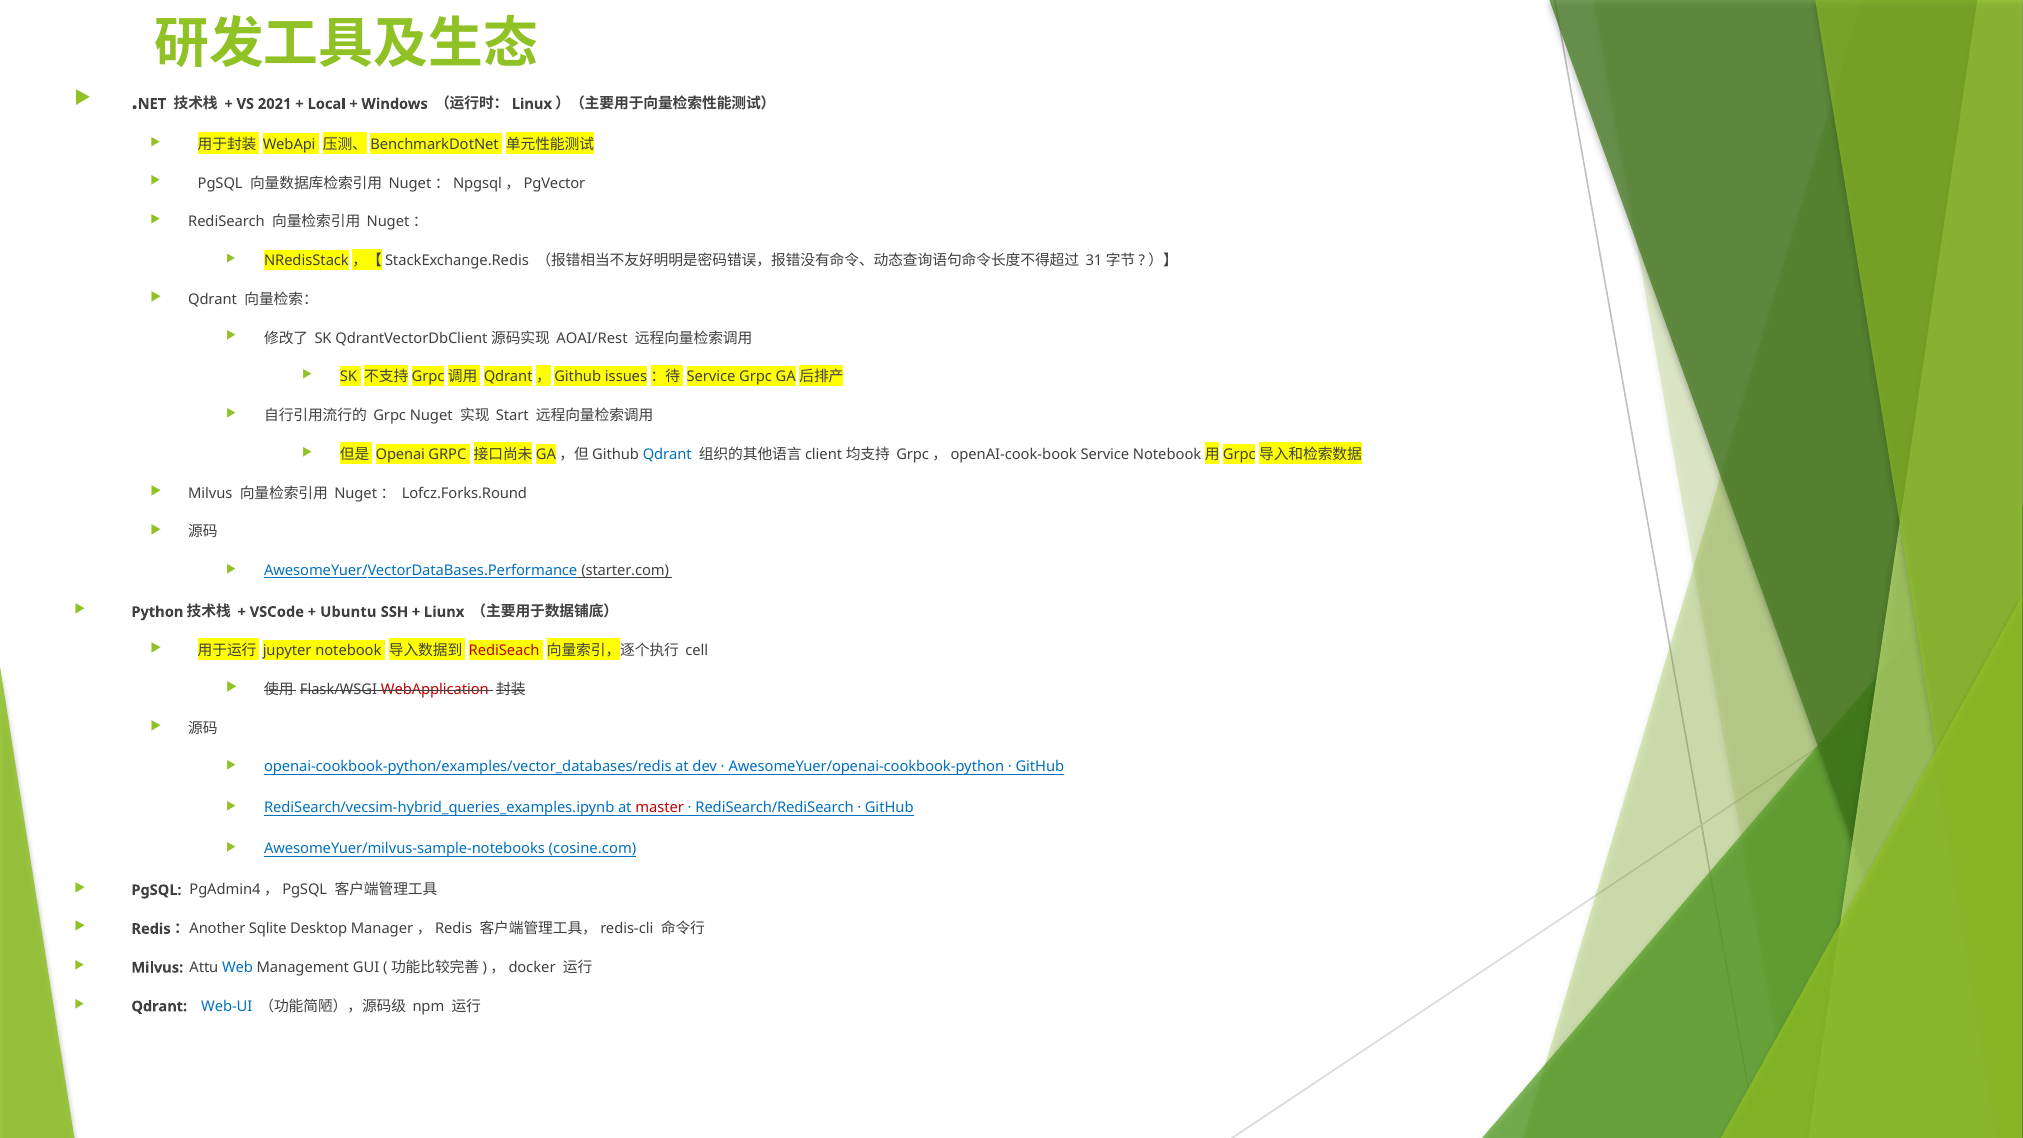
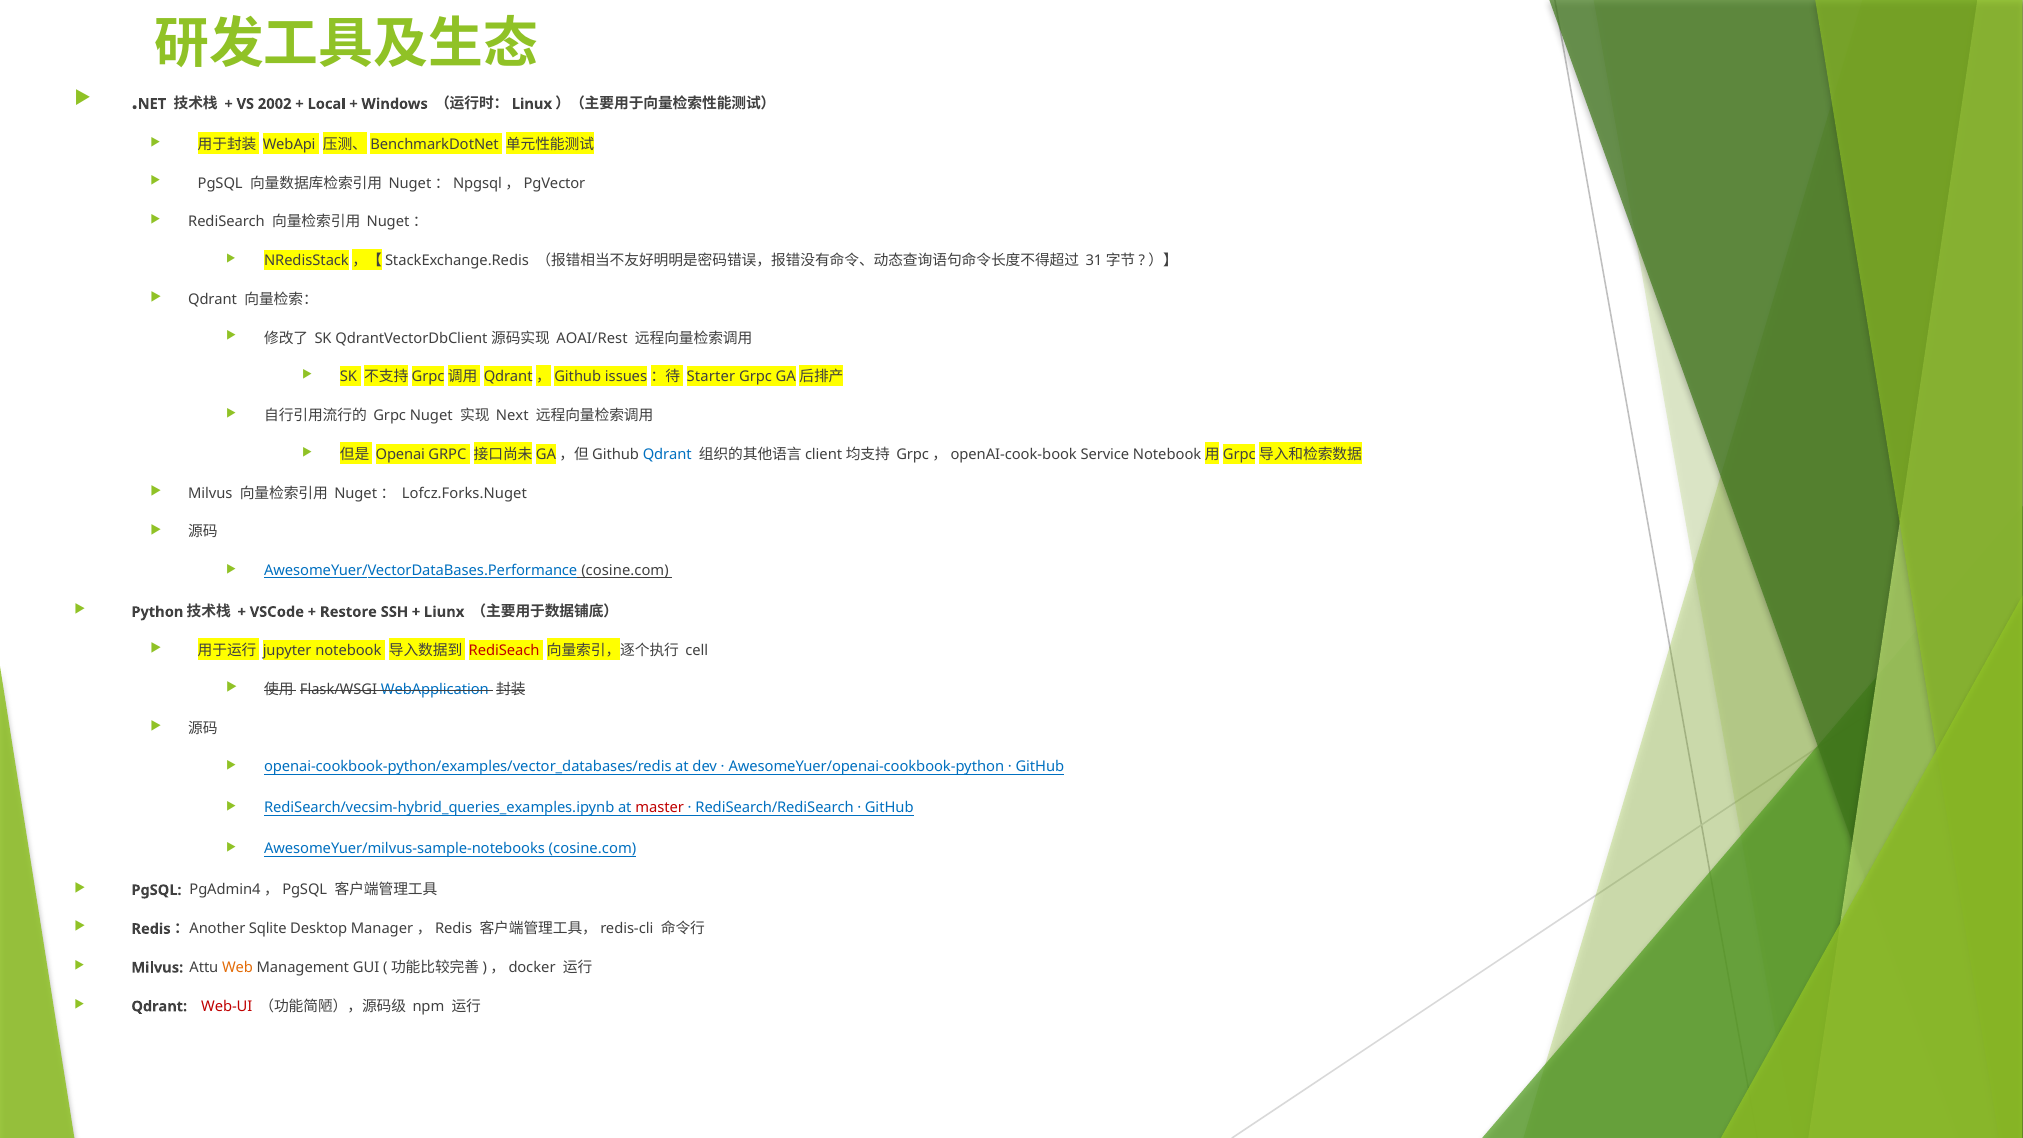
2021: 2021 -> 2002 (275, 104)
Service: Service -> Starter (711, 377)
Start: Start -> Next (512, 416)
Lofcz.Forks.Round: Lofcz.Forks.Round -> Lofcz.Forks.Nuget (464, 493)
AwesomeYuer/VectorDataBases.Performance starter.com: starter.com -> cosine.com (625, 571)
Ubuntu: Ubuntu -> Restore (348, 612)
WebApplication colour: red -> blue (435, 689)
Web colour: blue -> orange (238, 968)
Web-UI colour: blue -> red (227, 1006)
